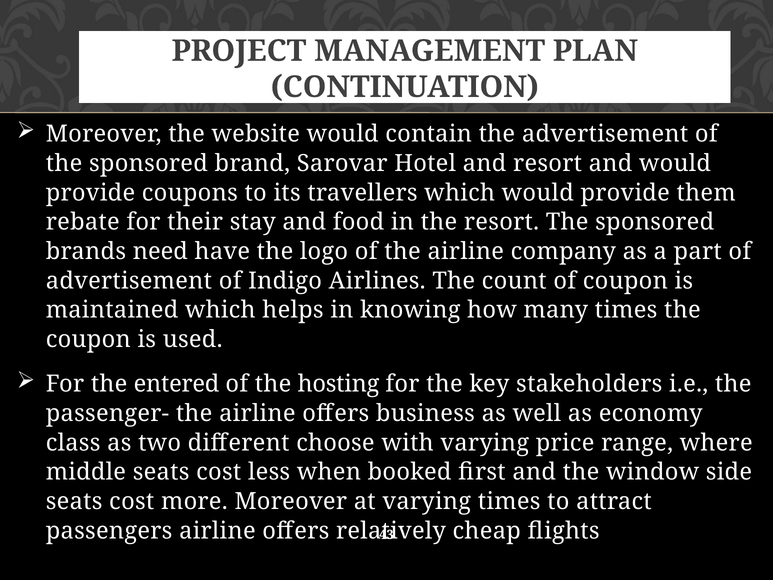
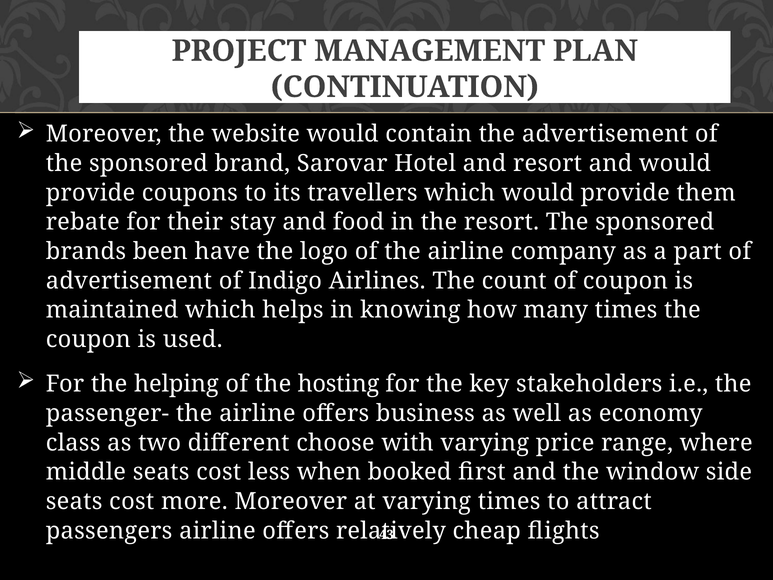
need: need -> been (160, 251)
entered: entered -> helping (176, 384)
